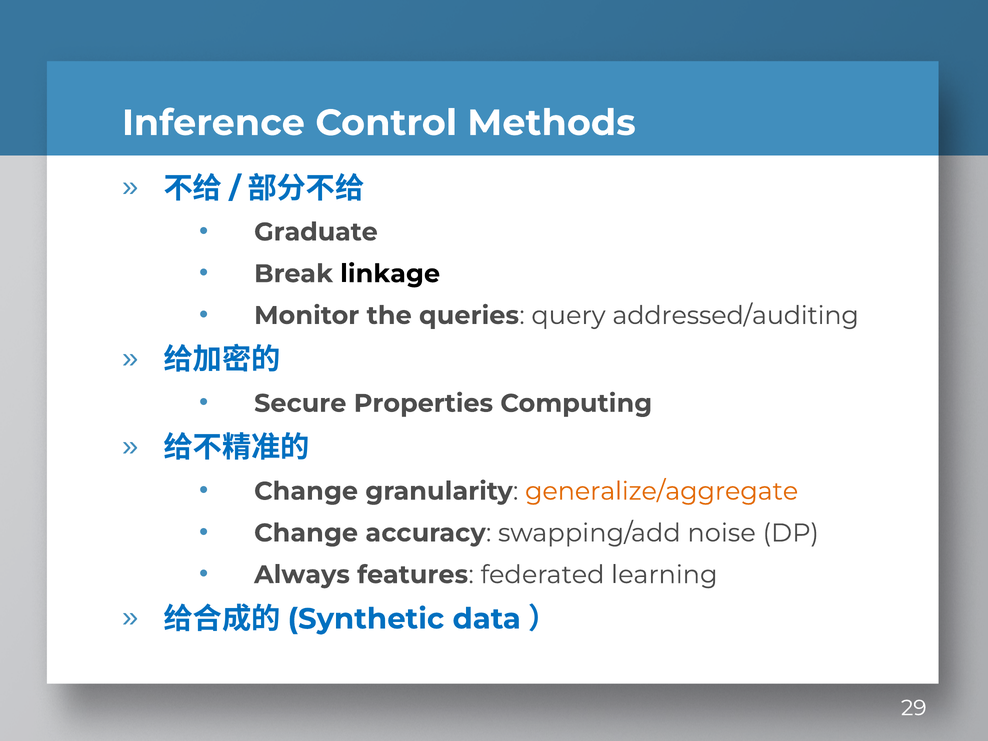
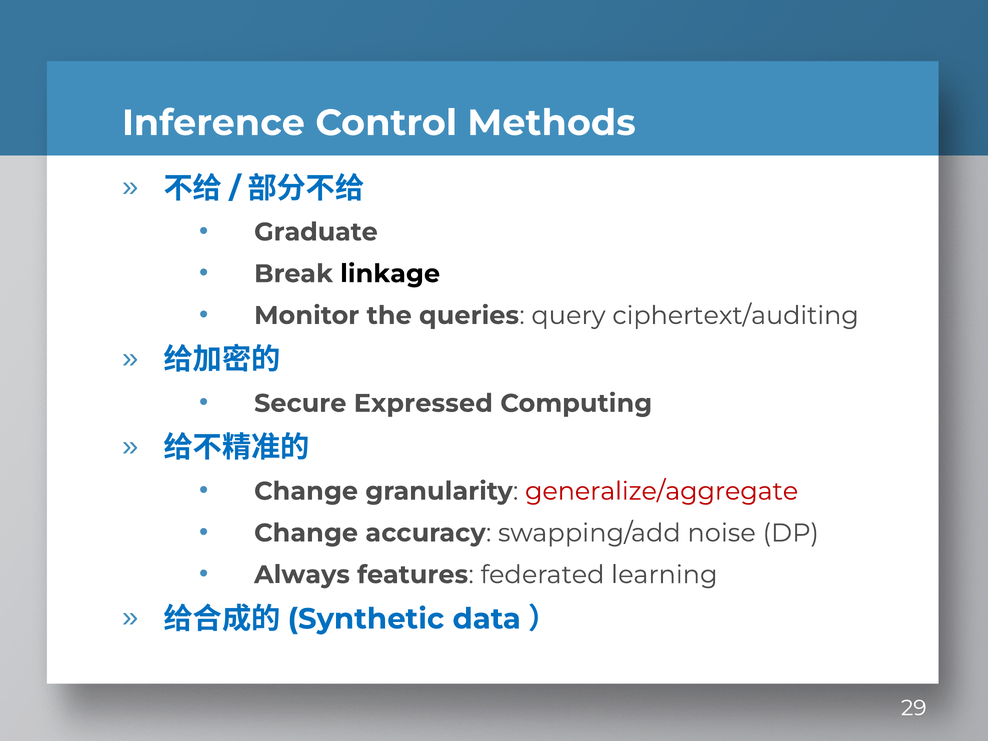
addressed/auditing: addressed/auditing -> ciphertext/auditing (736, 316)
Properties: Properties -> Expressed (423, 403)
generalize/aggregate colour: orange -> red (662, 491)
